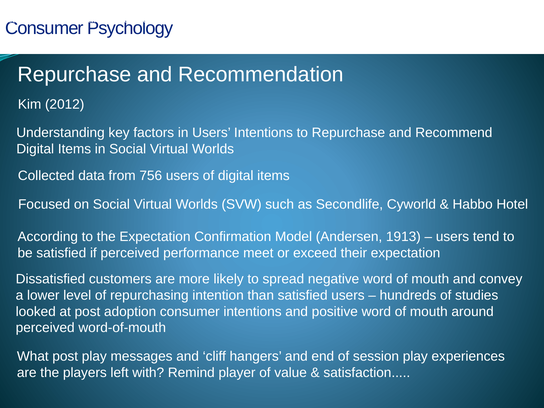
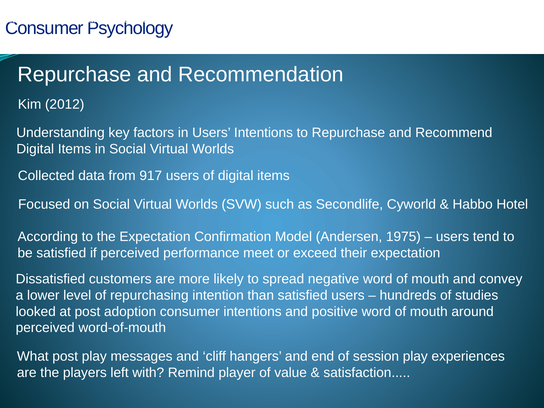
756: 756 -> 917 (151, 176)
1913: 1913 -> 1975 (403, 237)
